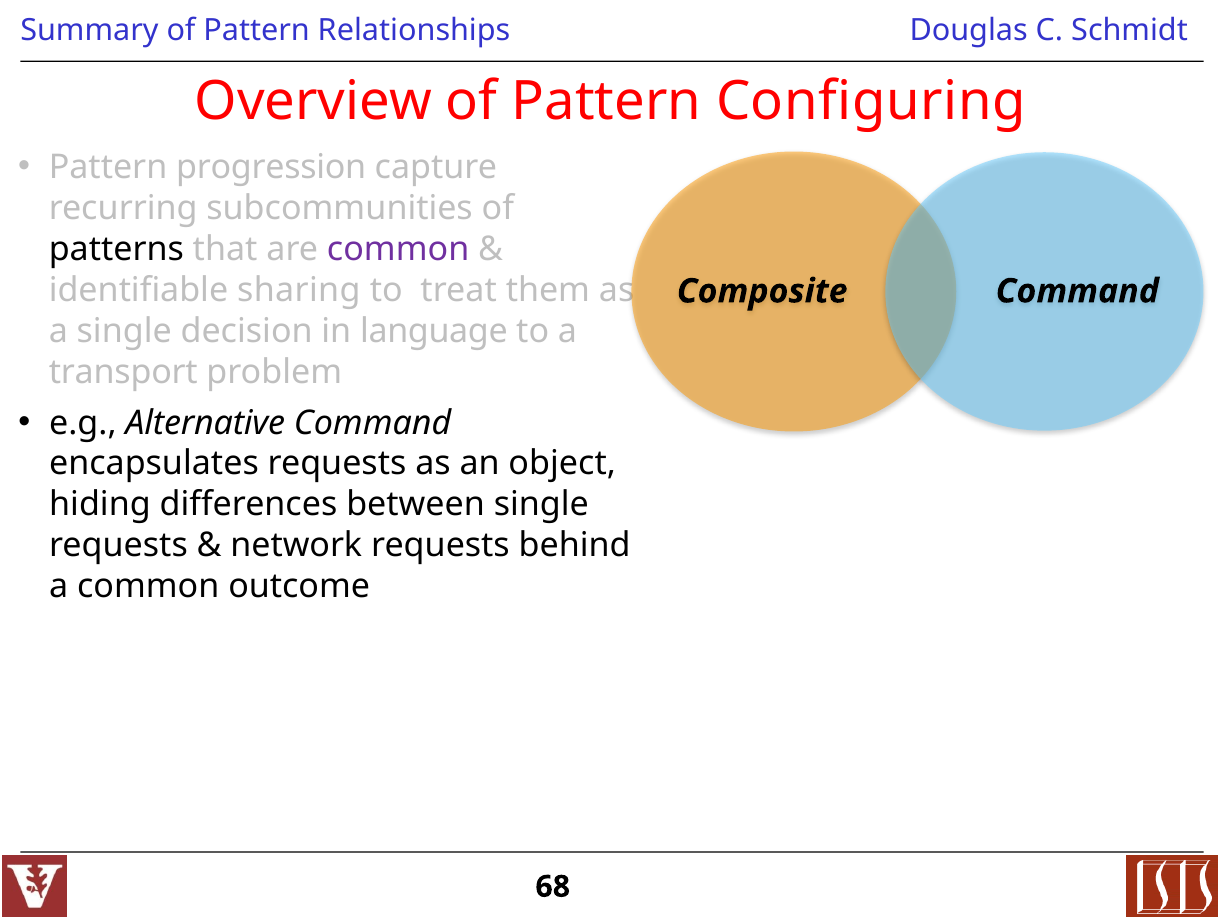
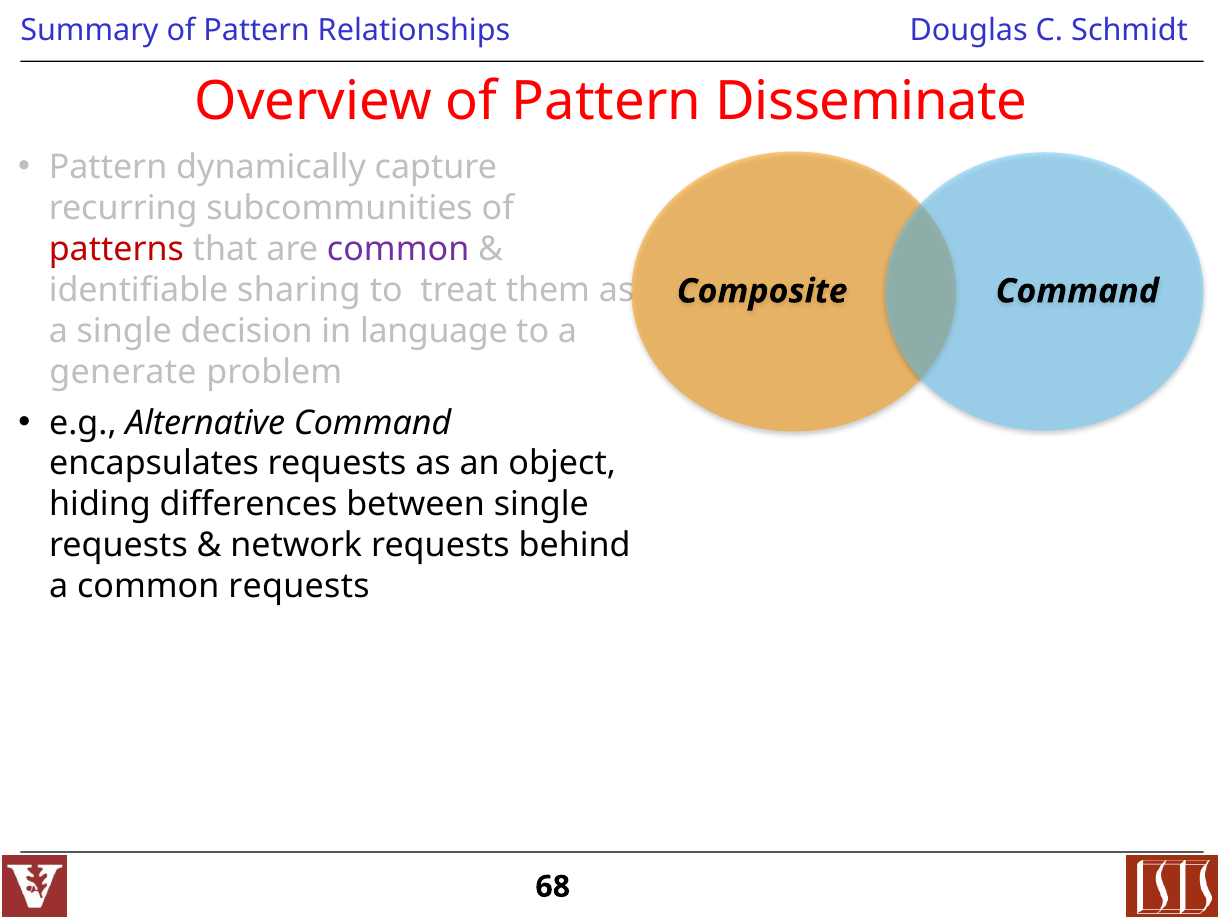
Configuring: Configuring -> Disseminate (871, 101)
progression: progression -> dynamically (271, 168)
patterns colour: black -> red (116, 249)
transport: transport -> generate (123, 372)
common outcome: outcome -> requests (299, 586)
